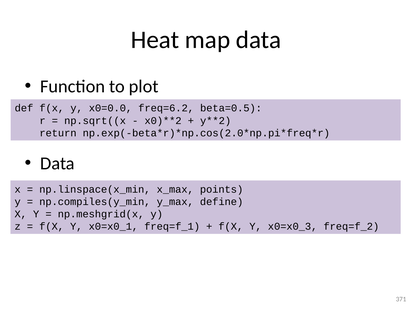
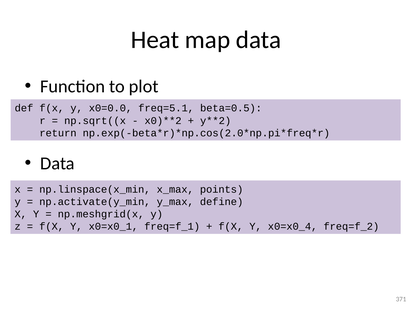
freq=6.2: freq=6.2 -> freq=5.1 (166, 108)
np.compiles(y_min: np.compiles(y_min -> np.activate(y_min (95, 202)
x0=x0_3: x0=x0_3 -> x0=x0_4 (293, 226)
